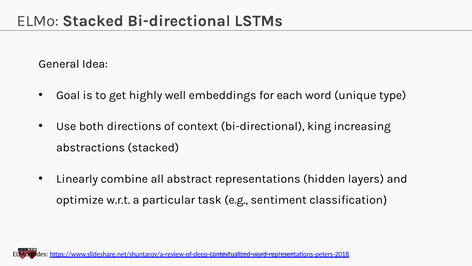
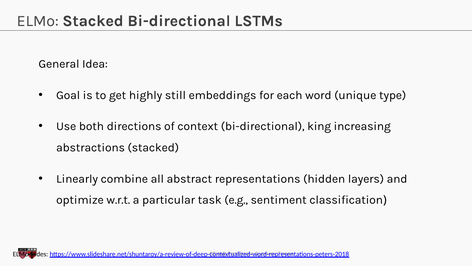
well: well -> still (175, 95)
